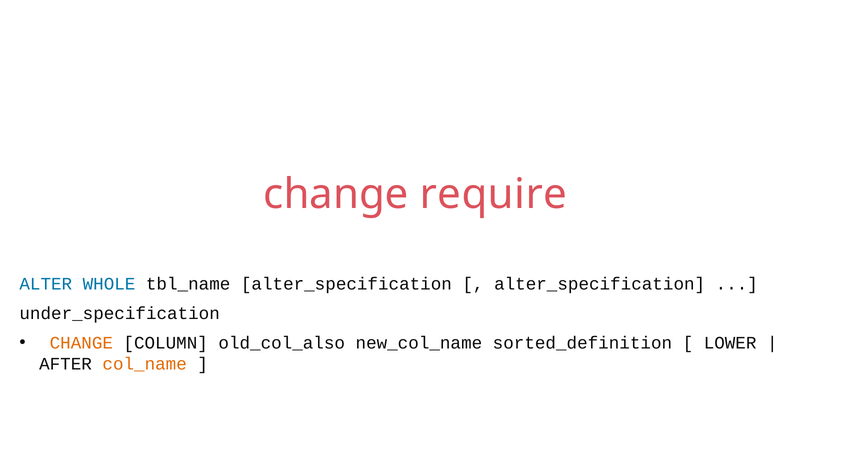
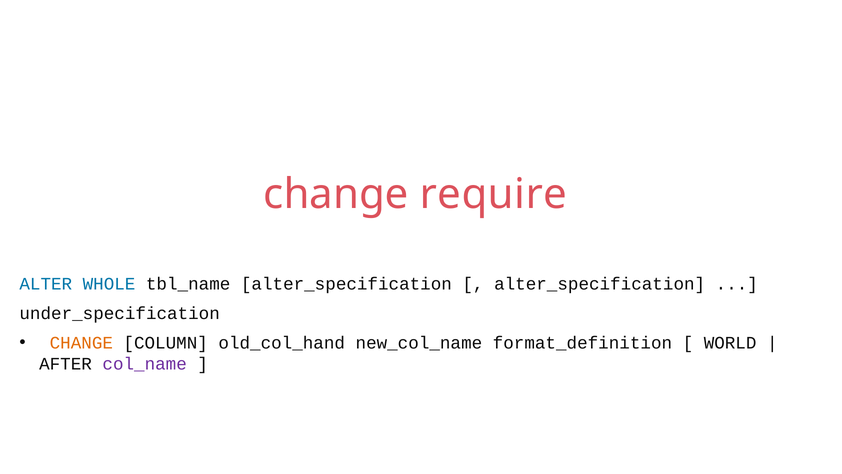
old_col_also: old_col_also -> old_col_hand (282, 343)
sorted_definition: sorted_definition -> format_definition (582, 343)
LOWER: LOWER -> WORLD (730, 343)
col_name colour: orange -> purple (145, 364)
